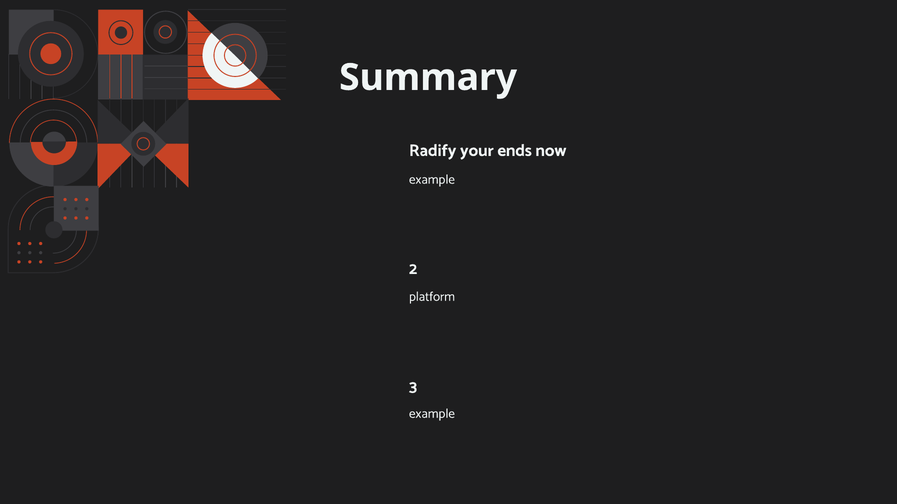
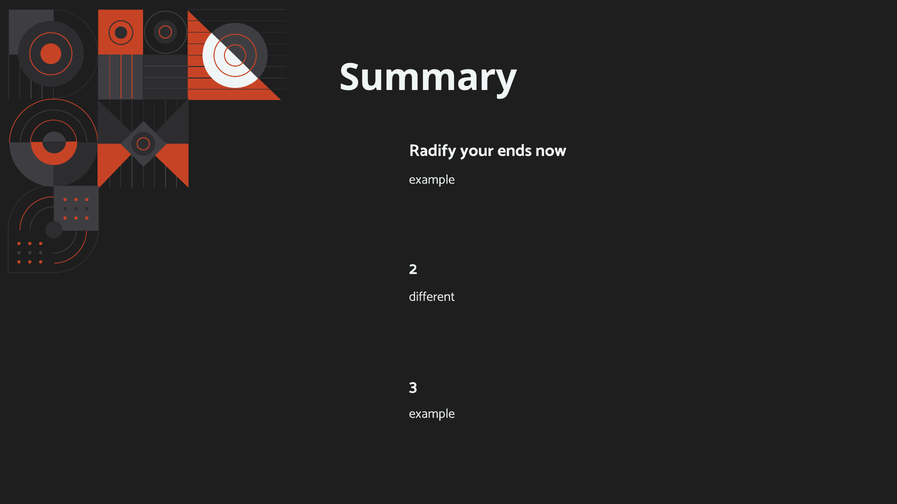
platform: platform -> different (432, 297)
